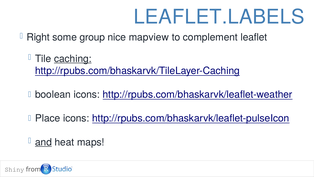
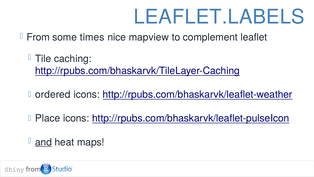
Right: Right -> From (38, 37)
group: group -> times (92, 37)
caching underline: present -> none (73, 59)
boolean: boolean -> ordered (53, 94)
